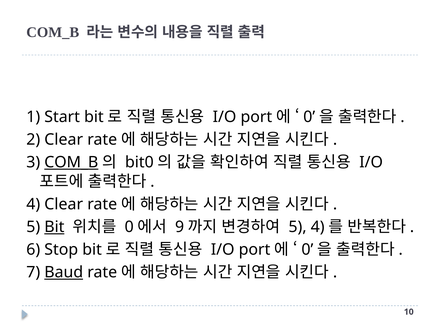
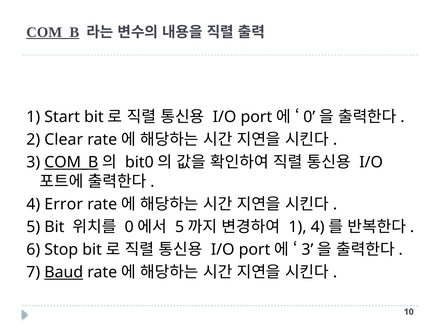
COM_B underline: none -> present (53, 32)
4 Clear: Clear -> Error (64, 204)
Bit underline: present -> none (54, 227)
9: 9 -> 5 (180, 227)
5: 5 -> 1 (298, 227)
0: 0 -> 3 (307, 250)
